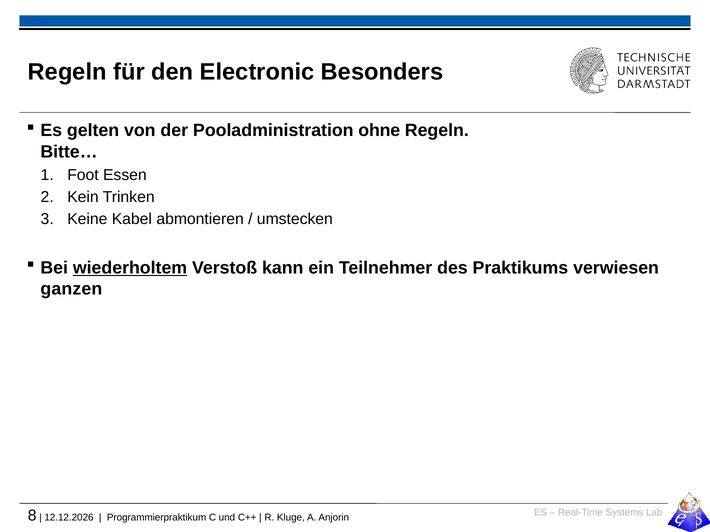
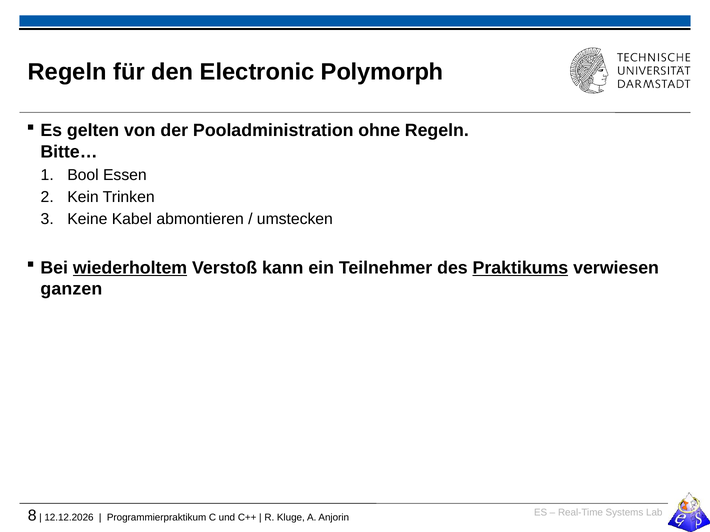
Besonders: Besonders -> Polymorph (382, 72)
Foot: Foot -> Bool (83, 175)
Praktikums underline: none -> present (520, 268)
